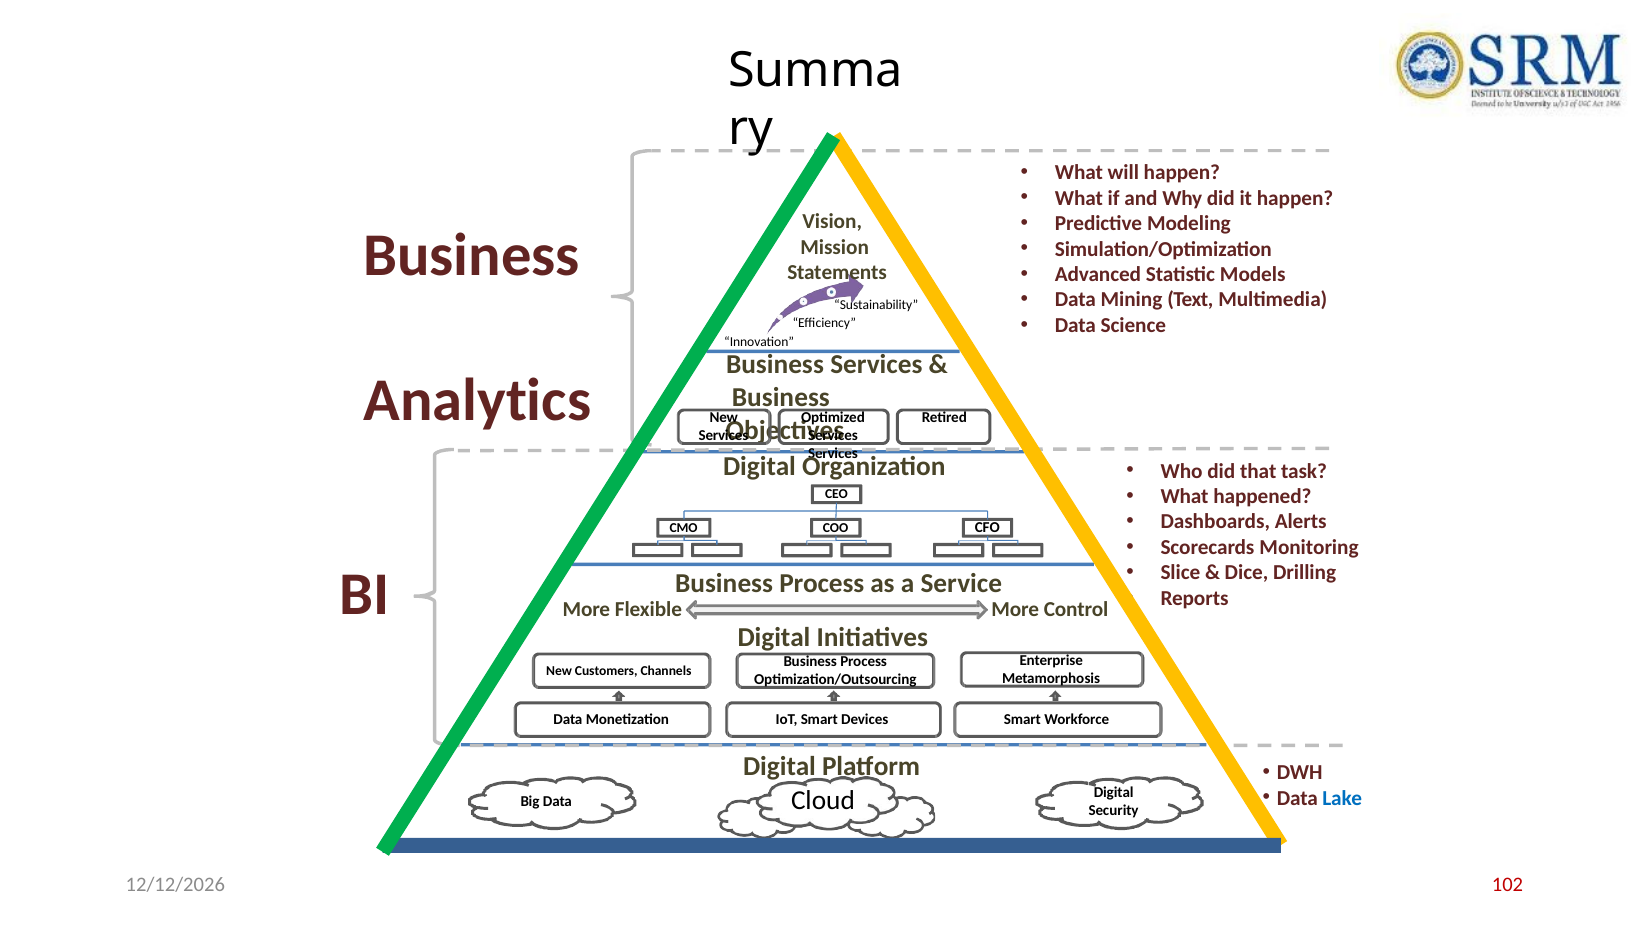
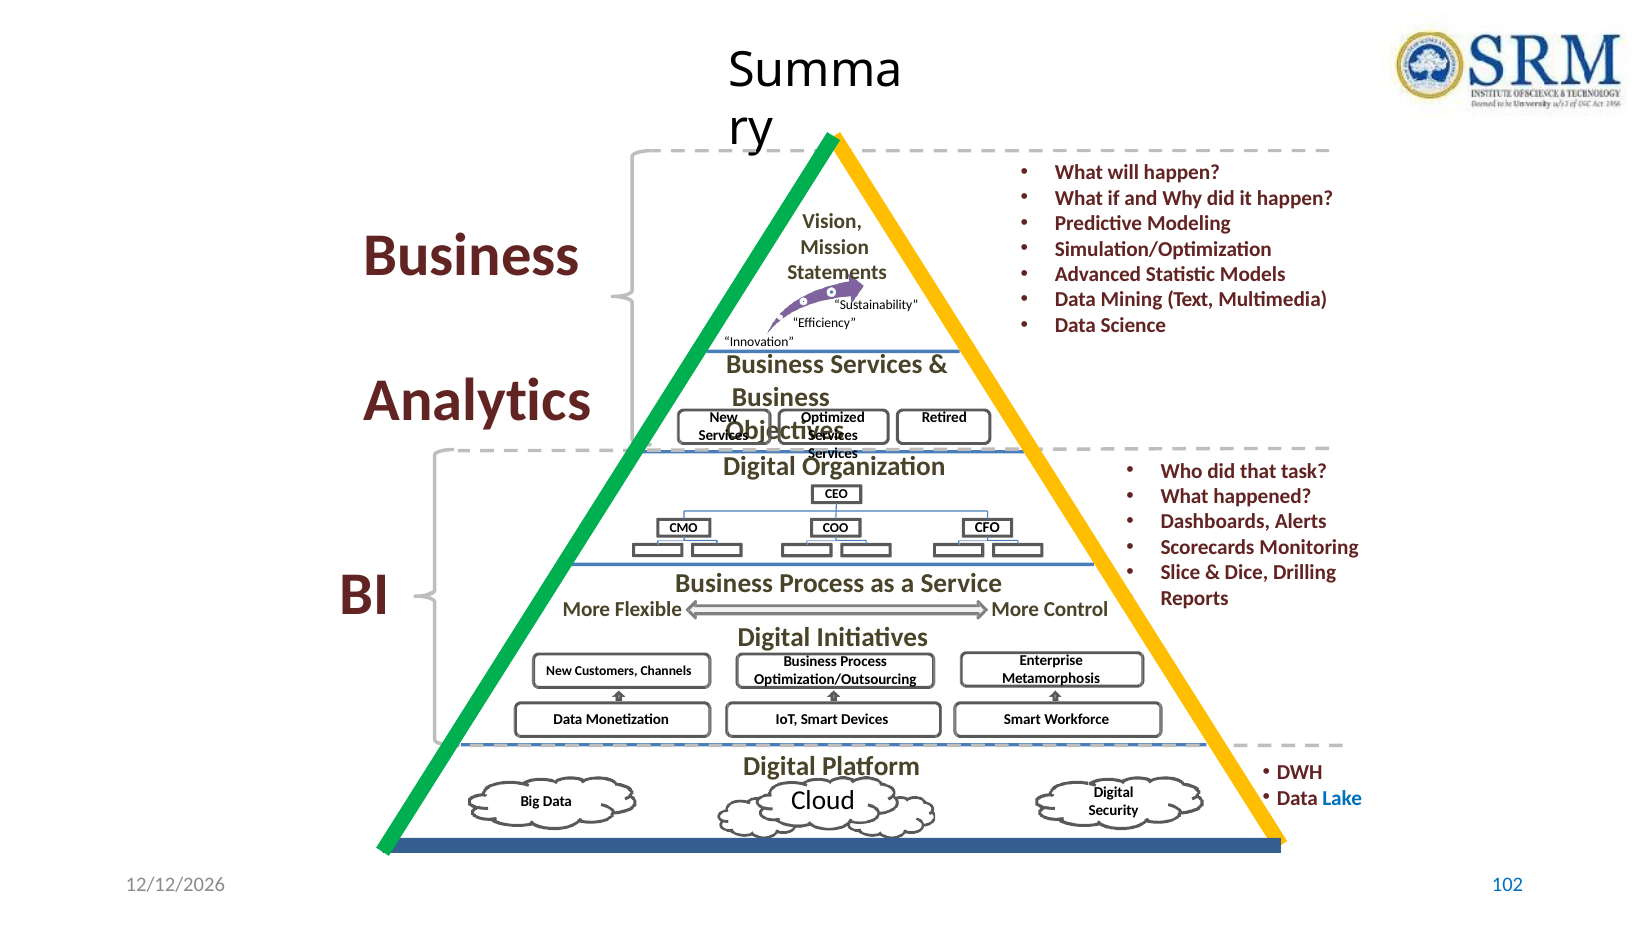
102 colour: red -> blue (1508, 886)
